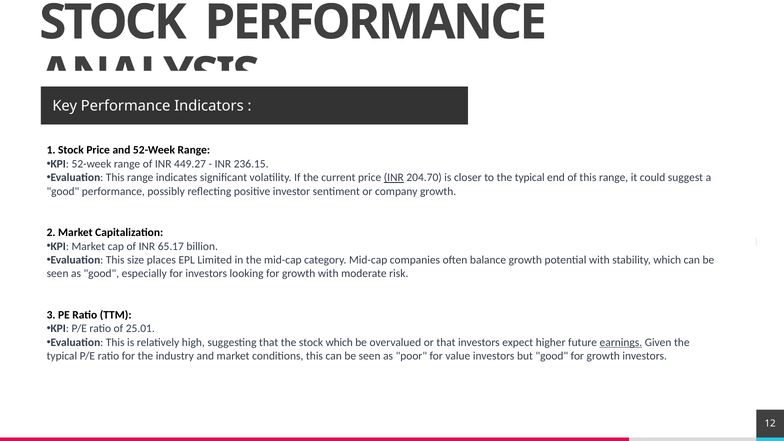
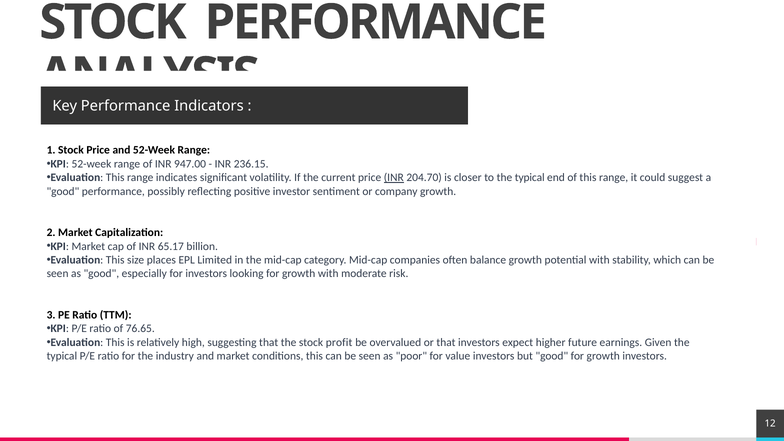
449.27: 449.27 -> 947.00 (190, 164)
25.01: 25.01 -> 76.65 (140, 329)
stock which: which -> profit (339, 342)
earnings underline: present -> none (621, 342)
